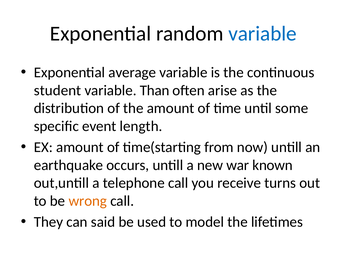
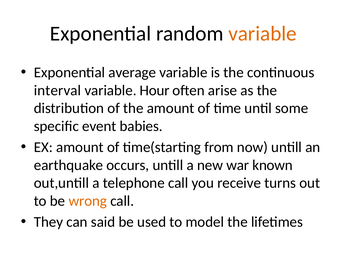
variable colour: blue -> orange (263, 34)
student: student -> interval (58, 90)
Than: Than -> Hour (155, 90)
length: length -> babies (141, 126)
